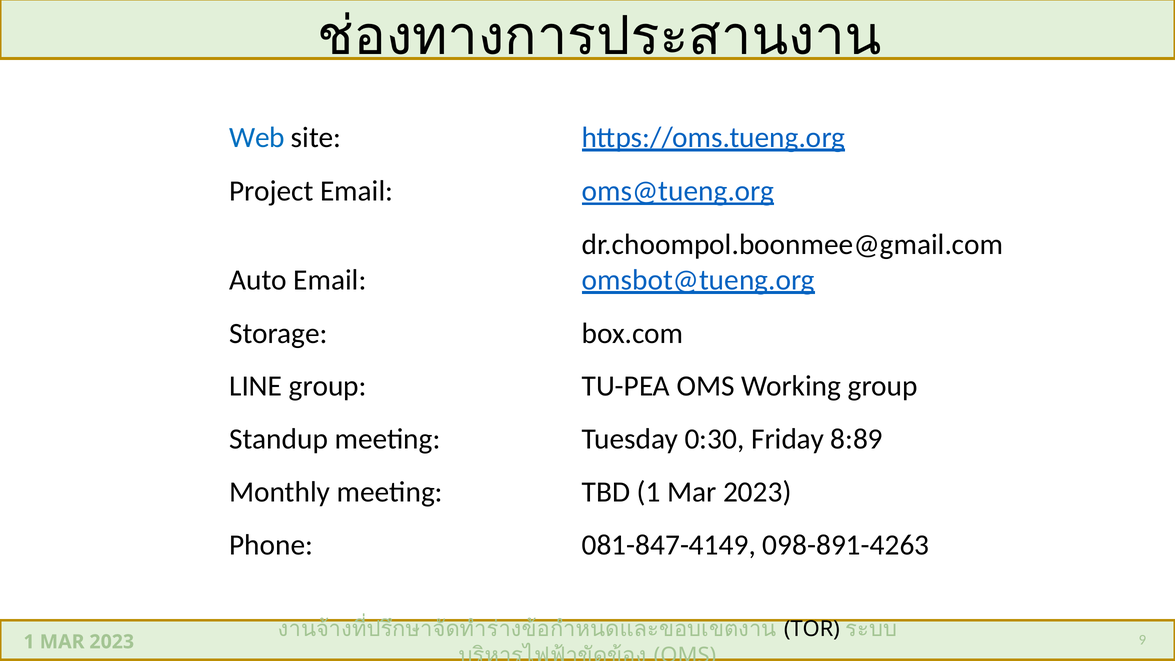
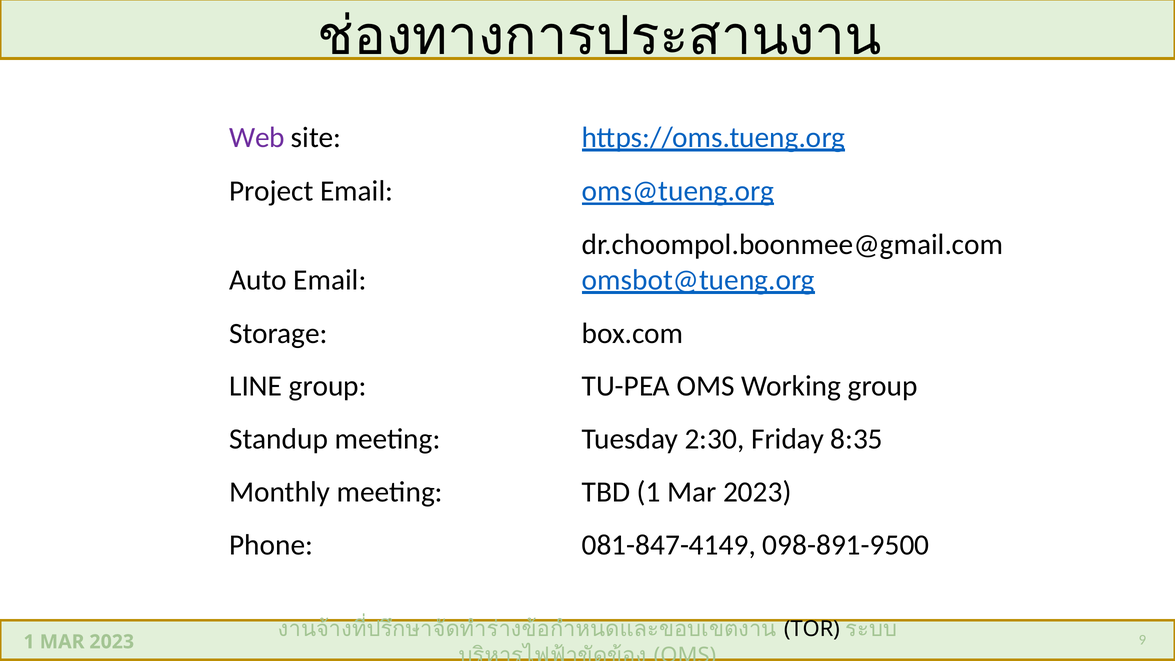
Web colour: blue -> purple (257, 137)
0:30: 0:30 -> 2:30 (715, 439)
8:89: 8:89 -> 8:35 (857, 439)
098-891-4263: 098-891-4263 -> 098-891-9500 (846, 545)
